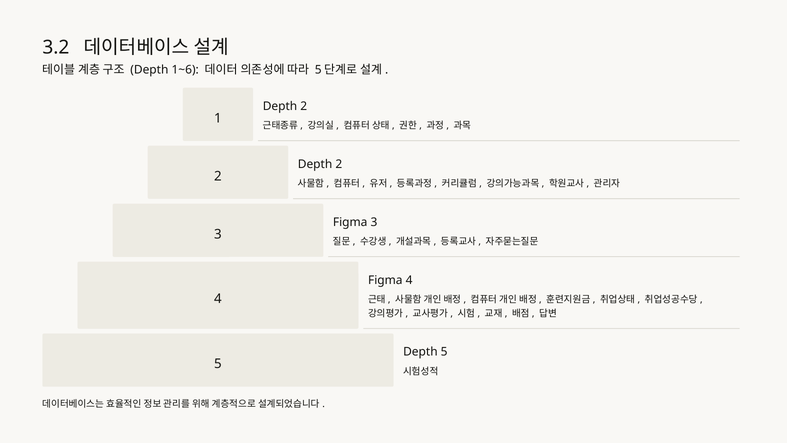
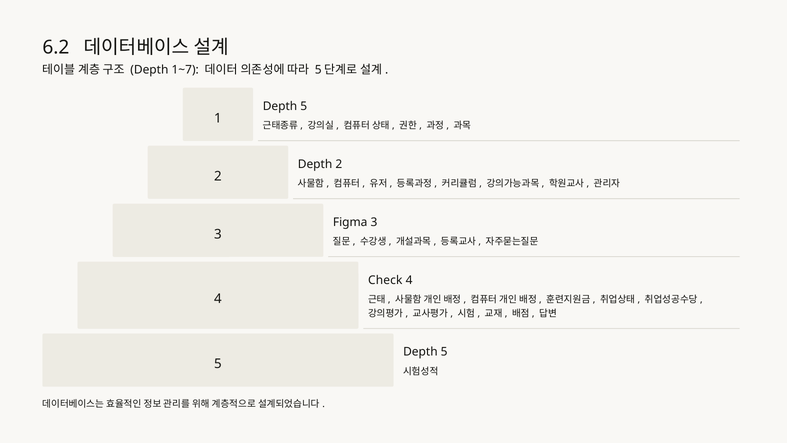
3.2: 3.2 -> 6.2 (56, 47)
1~6: 1~6 -> 1~7 (185, 70)
2: 2 -> 5 (304, 106)
Figma: Figma -> Check (385, 280)
